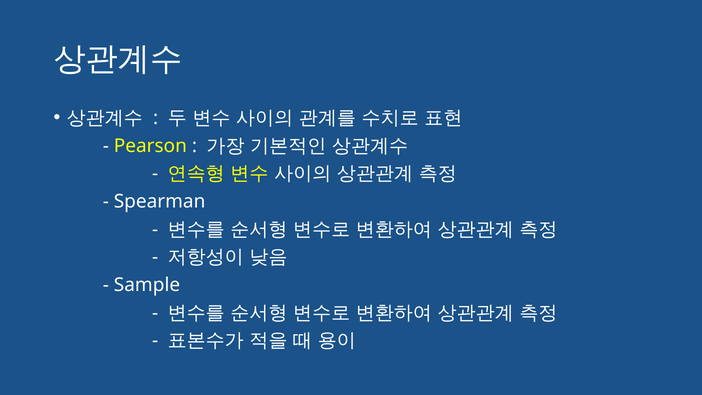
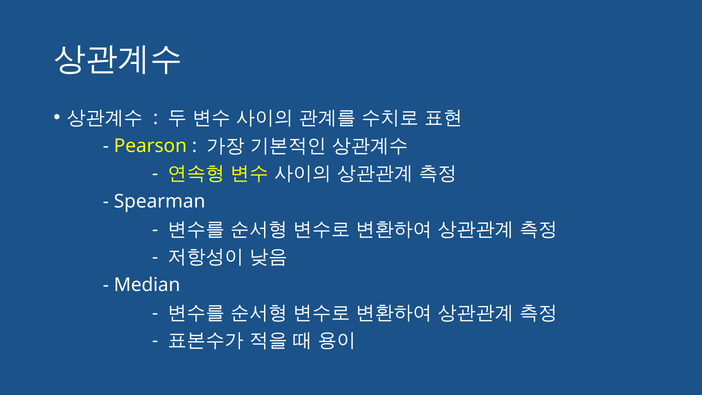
Sample: Sample -> Median (147, 285)
